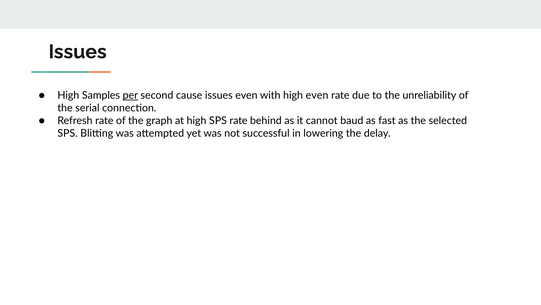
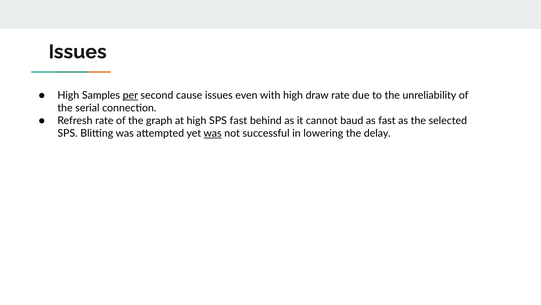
high even: even -> draw (317, 95)
SPS rate: rate -> fast (238, 120)
was underline: none -> present (213, 133)
